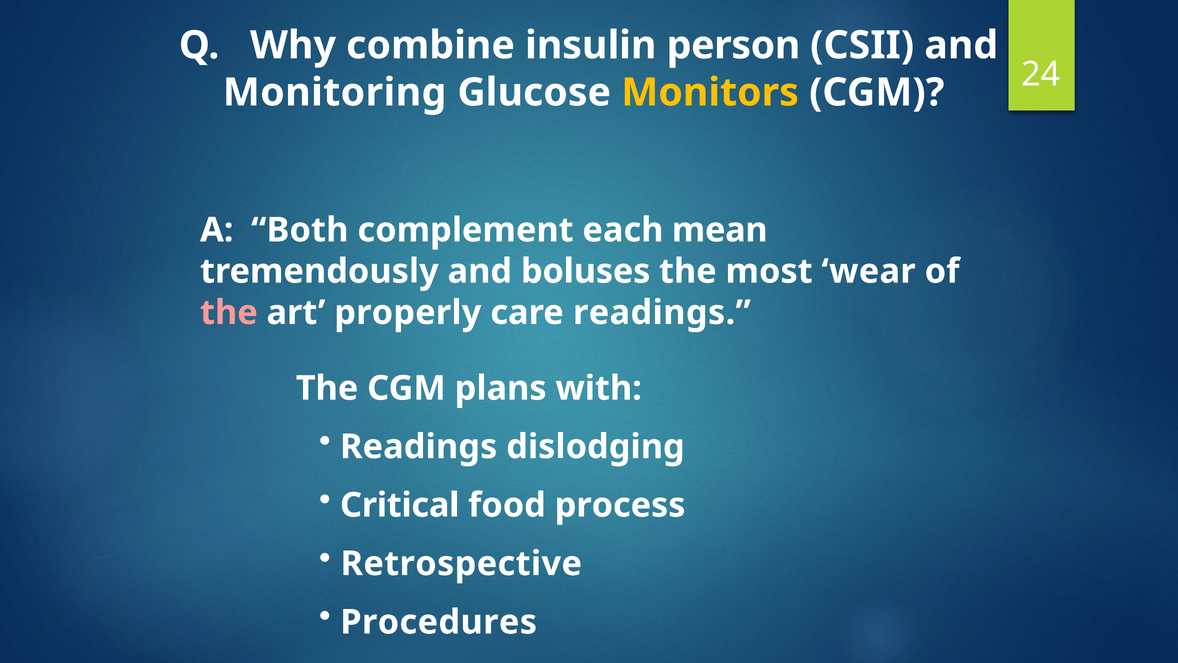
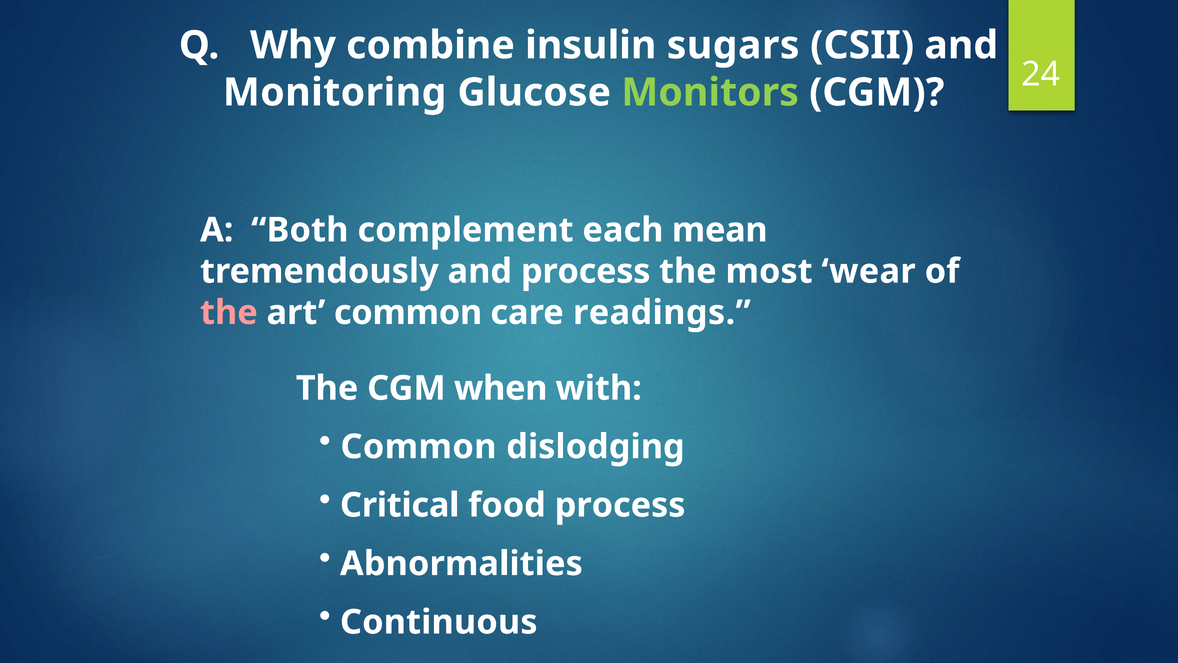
person: person -> sugars (733, 45)
Monitors colour: yellow -> light green (710, 92)
and boluses: boluses -> process (586, 271)
art properly: properly -> common (408, 312)
plans: plans -> when (501, 388)
Readings: Readings -> Common (418, 447)
Retrospective: Retrospective -> Abnormalities (461, 563)
Procedures: Procedures -> Continuous (439, 622)
